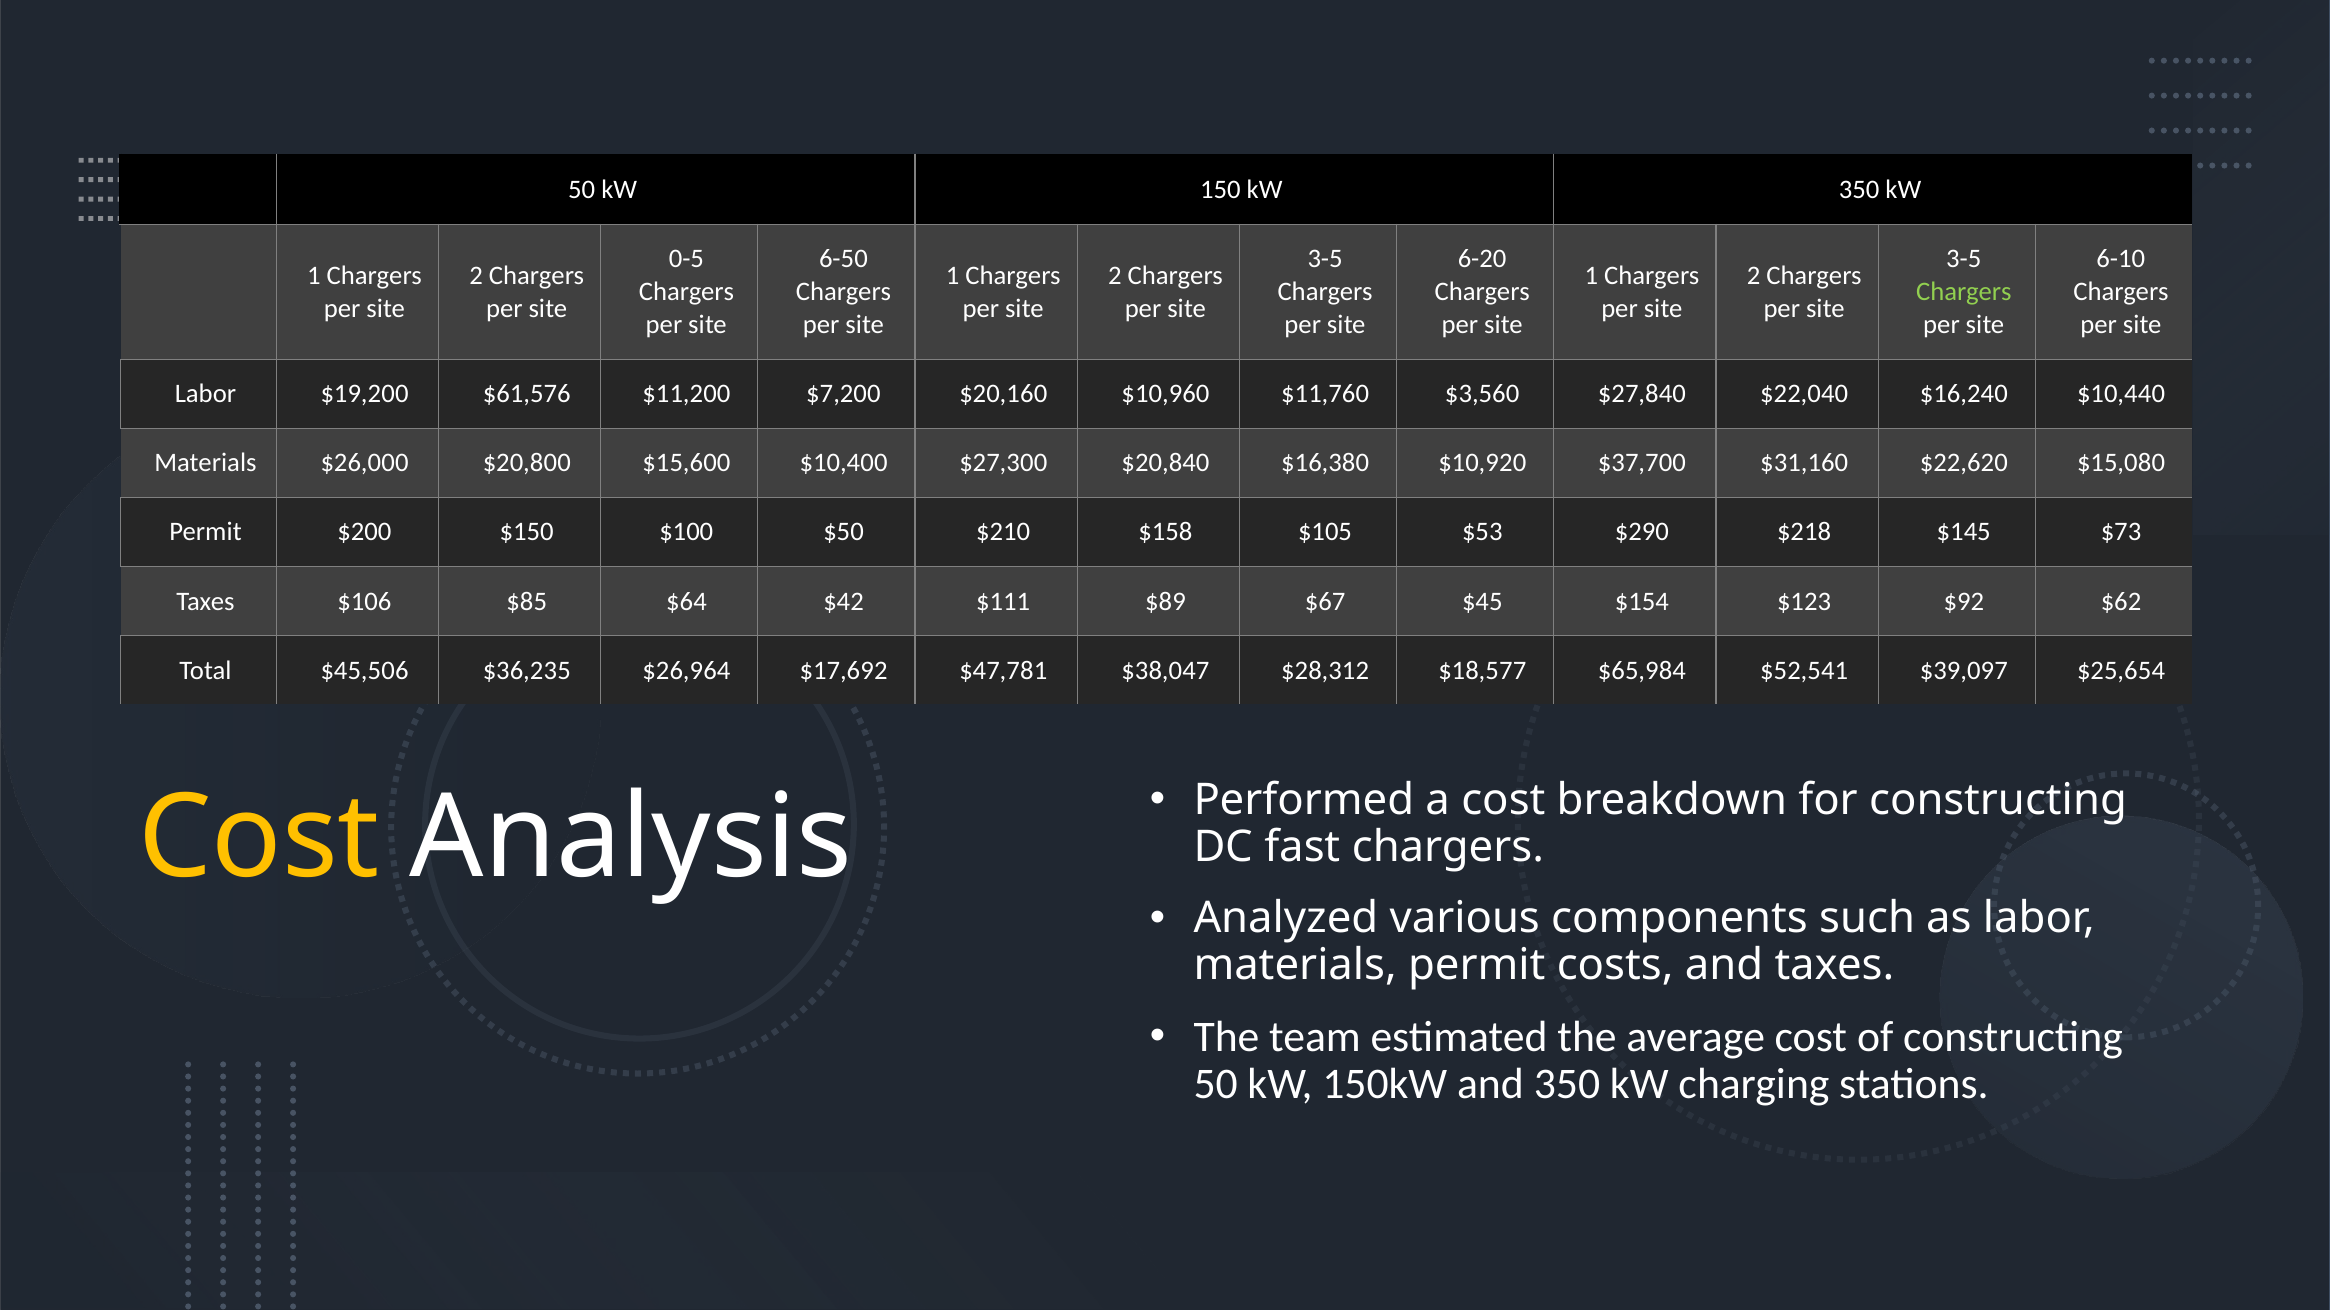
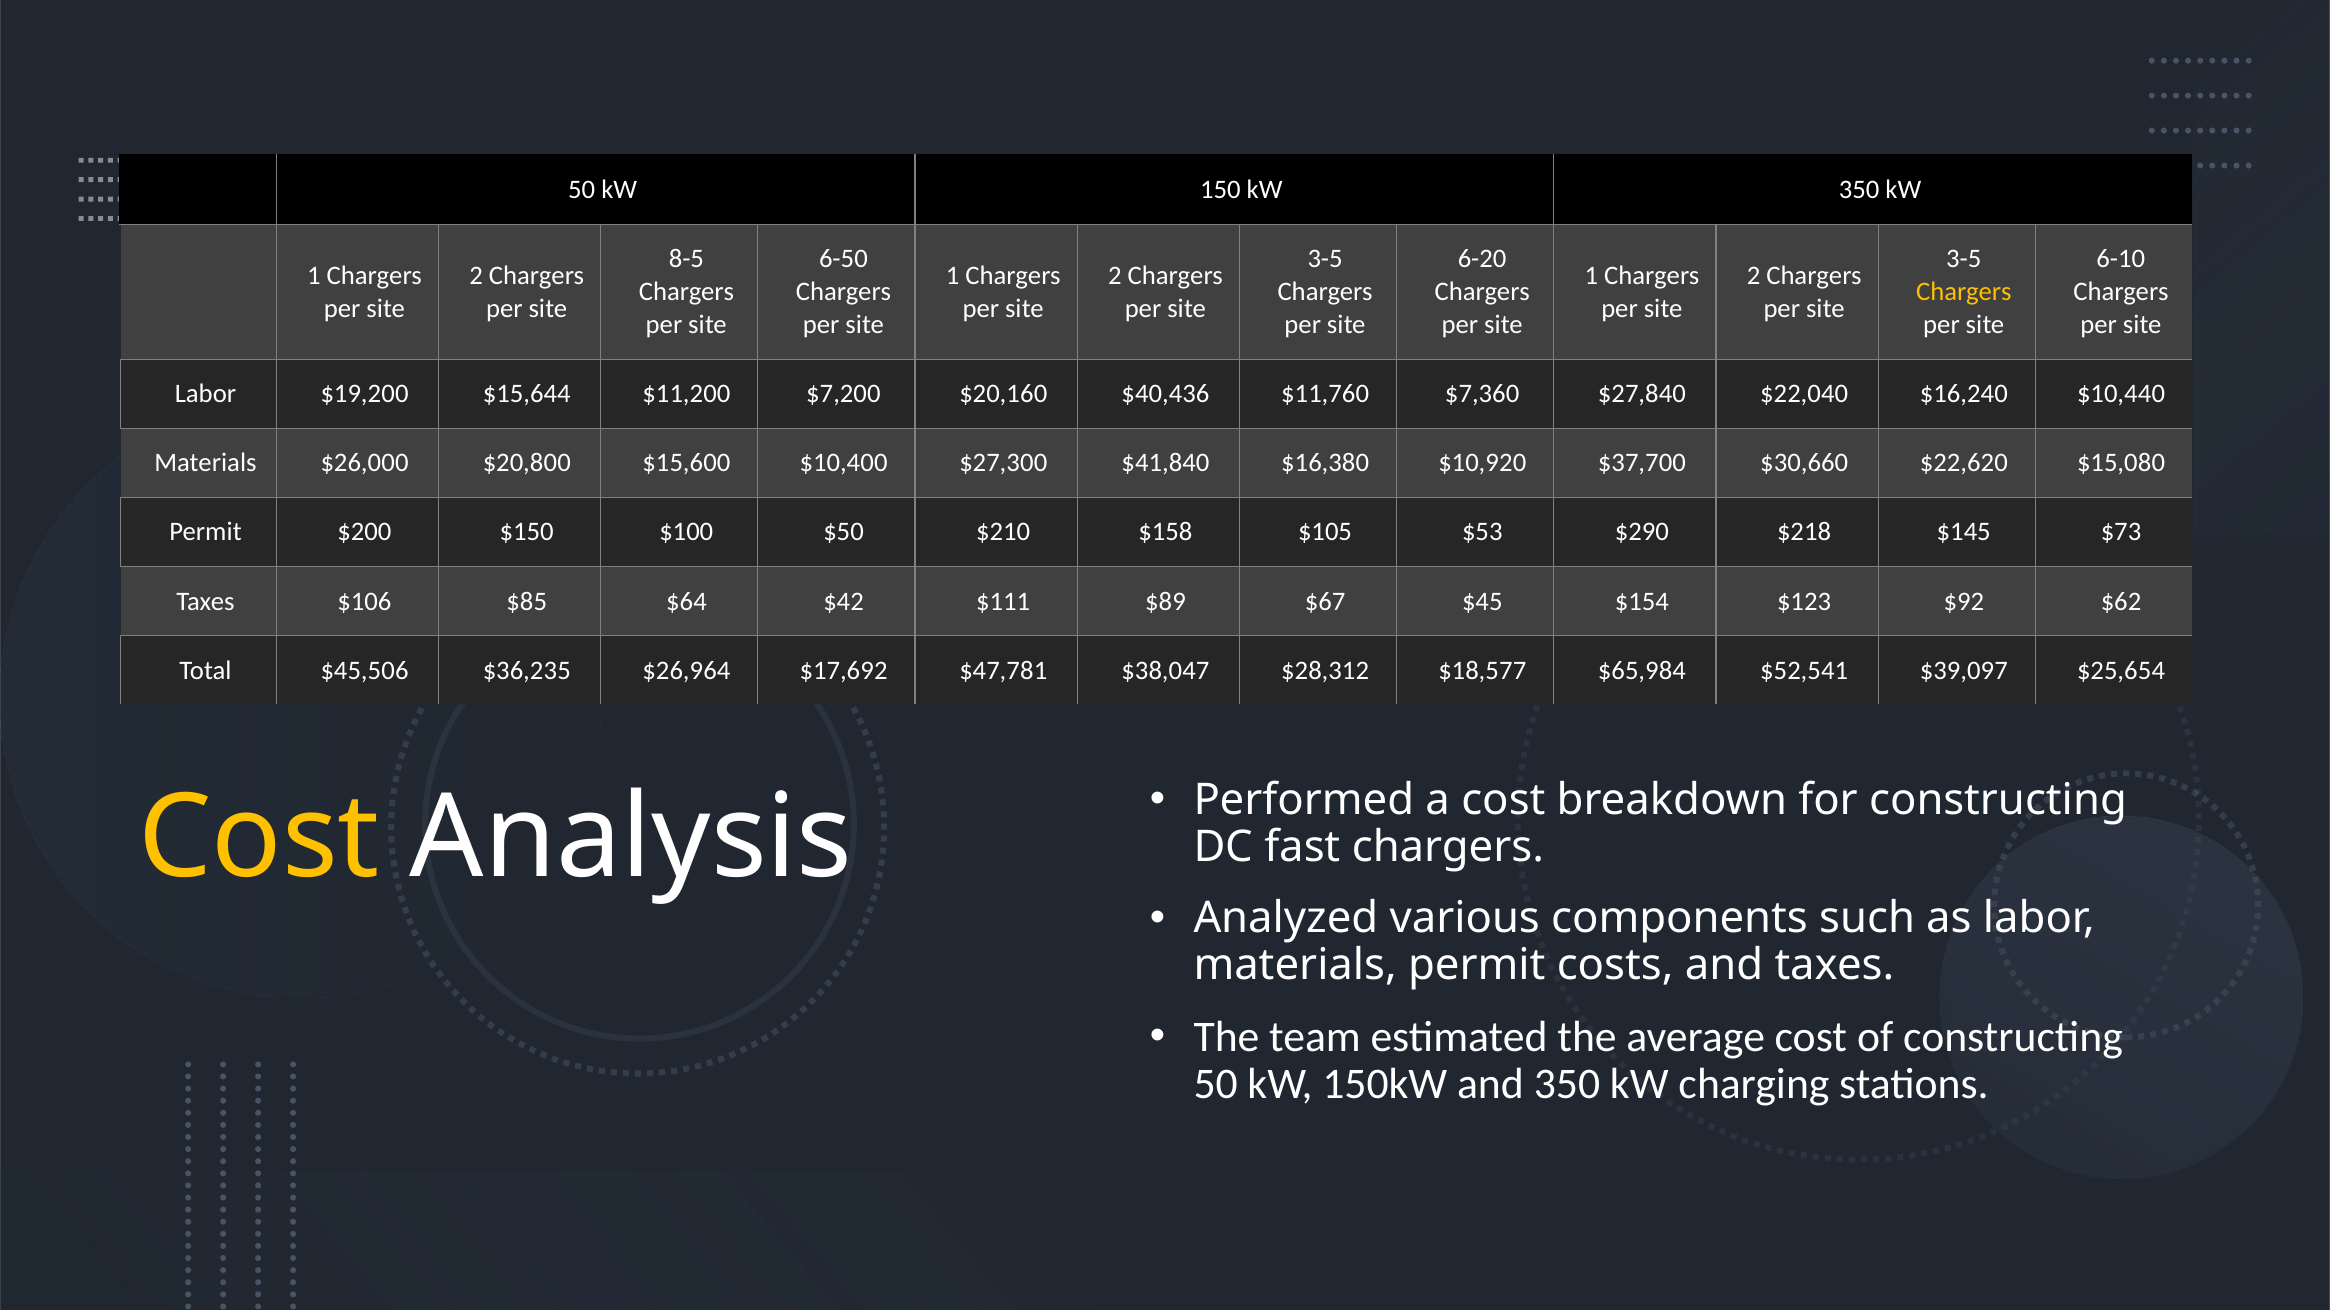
0-5: 0-5 -> 8-5 (686, 259)
Chargers colour: light green -> yellow (1964, 292)
$61,576: $61,576 -> $15,644 (527, 394)
$10,960: $10,960 -> $40,436 (1165, 394)
$3,560: $3,560 -> $7,360 (1482, 394)
$20,840: $20,840 -> $41,840 (1165, 463)
$31,160: $31,160 -> $30,660 (1804, 463)
